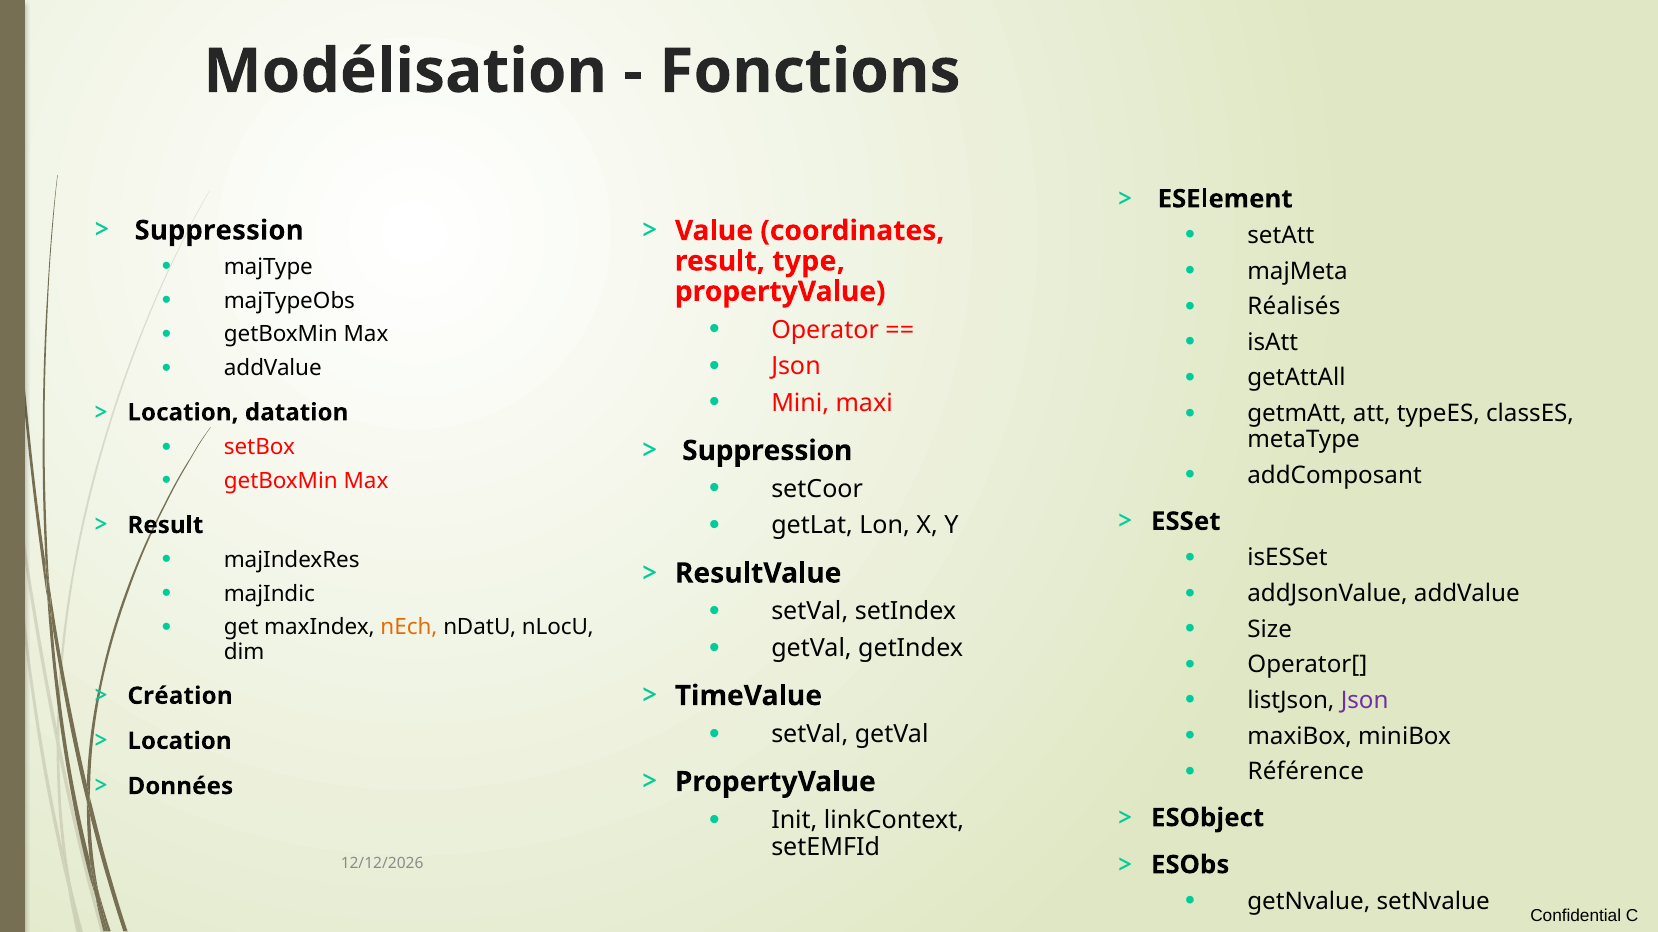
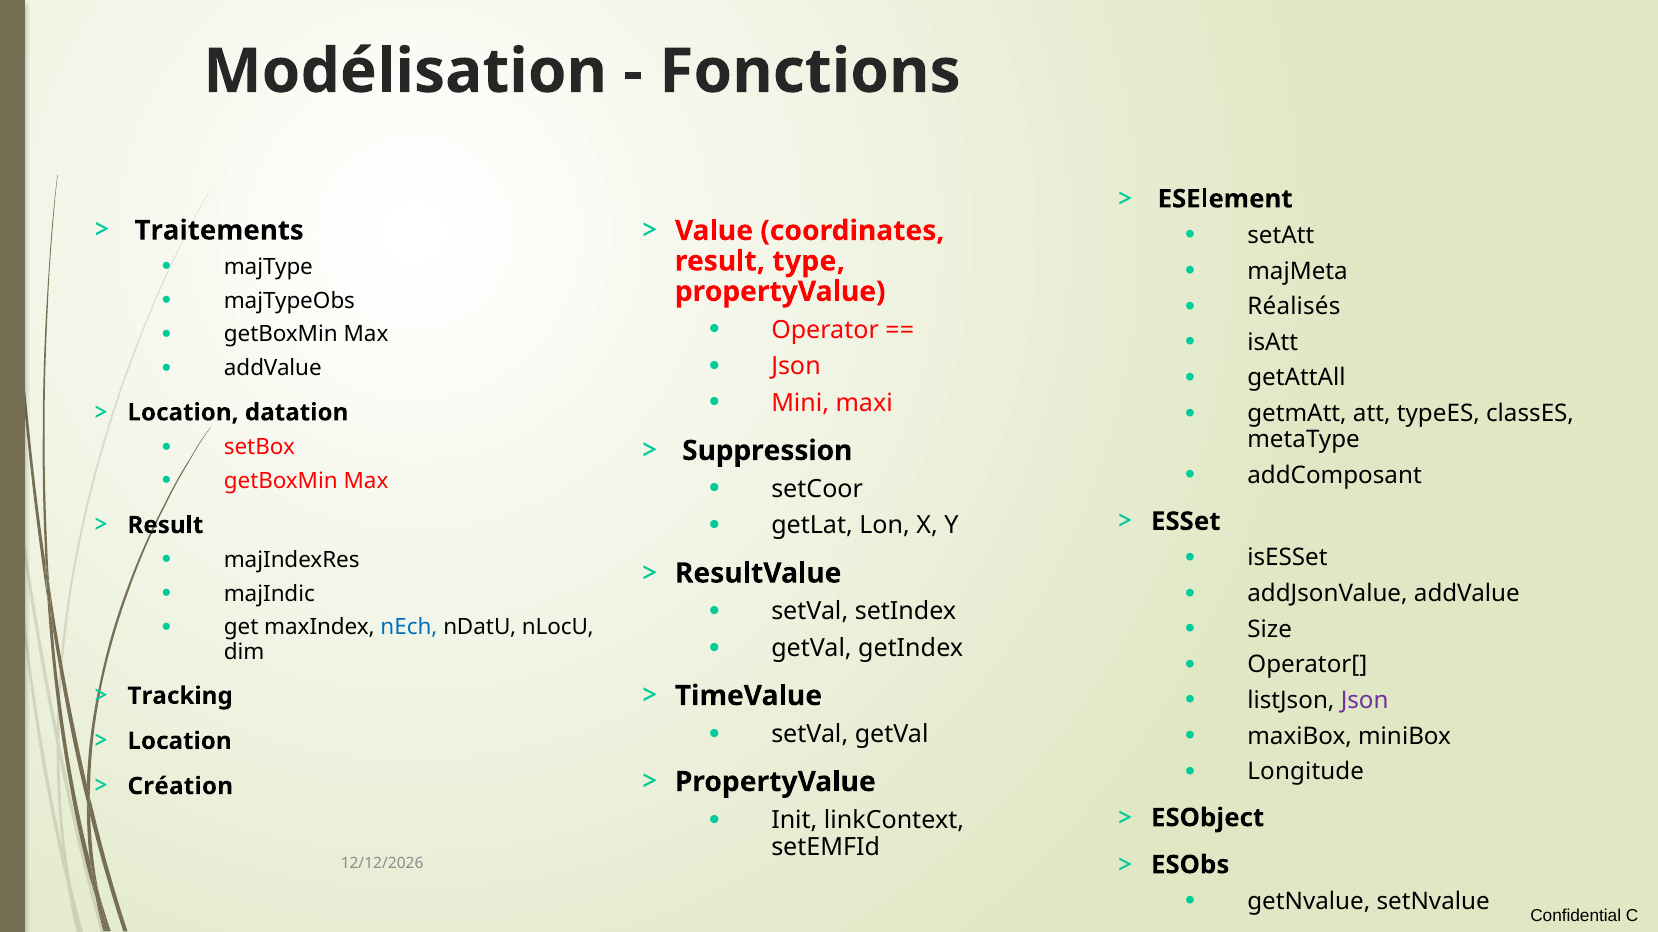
Suppression: Suppression -> Traitements (219, 231)
nEch colour: orange -> blue (409, 628)
Création: Création -> Tracking (180, 696)
Référence: Référence -> Longitude (1306, 772)
Données: Données -> Création (180, 787)
